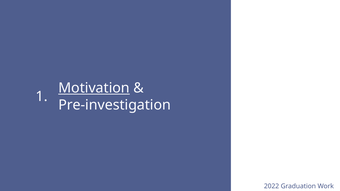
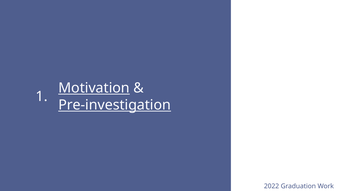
Pre-investigation underline: none -> present (115, 105)
